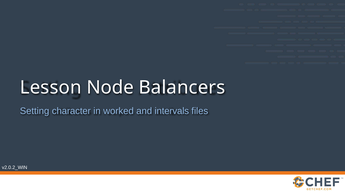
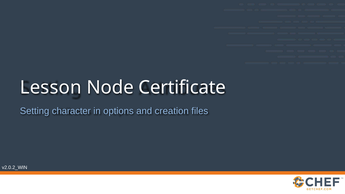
Balancers: Balancers -> Certificate (182, 87)
worked: worked -> options (118, 111)
intervals: intervals -> creation (172, 111)
